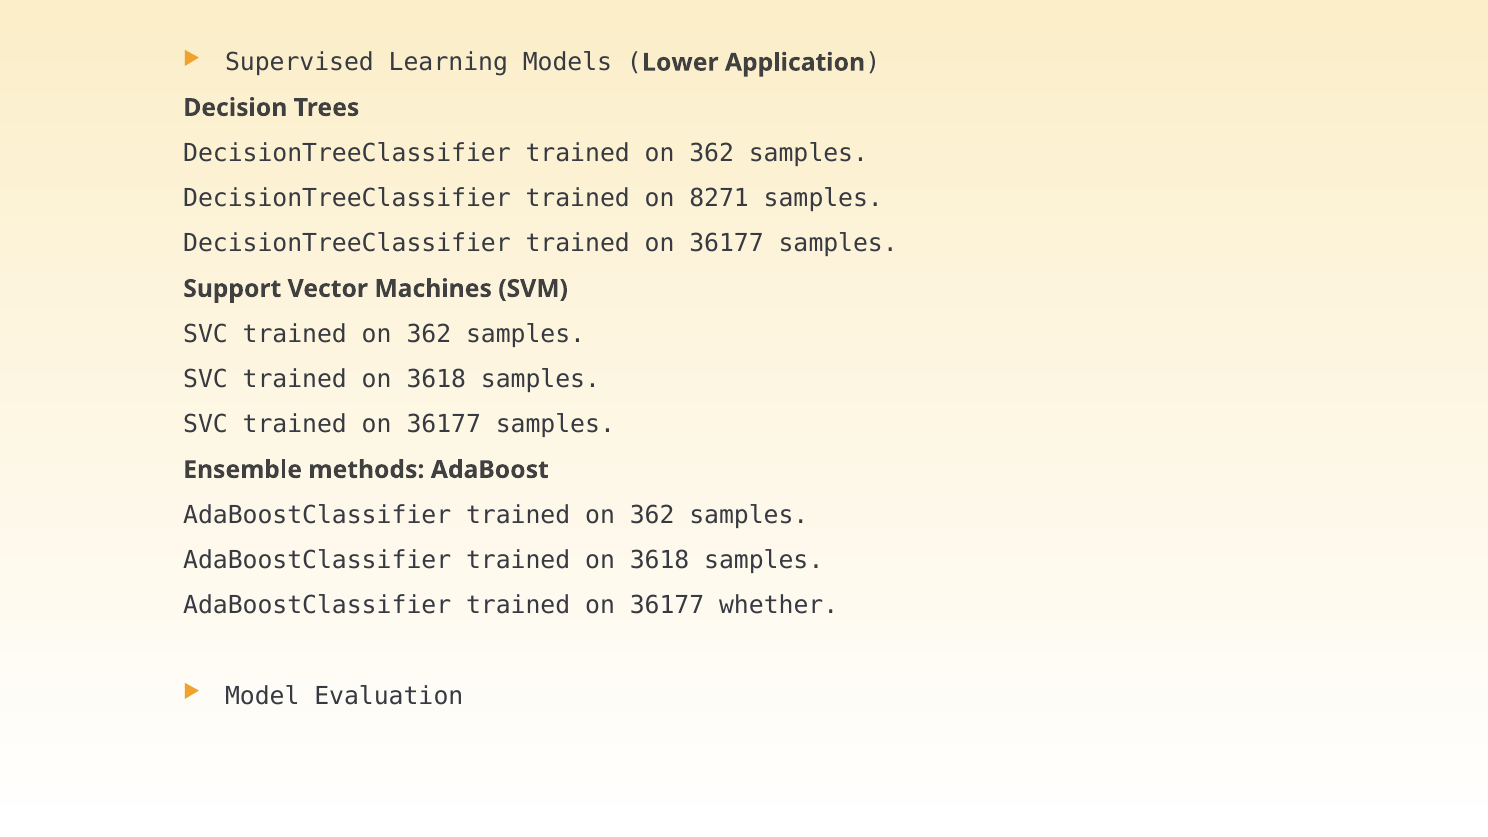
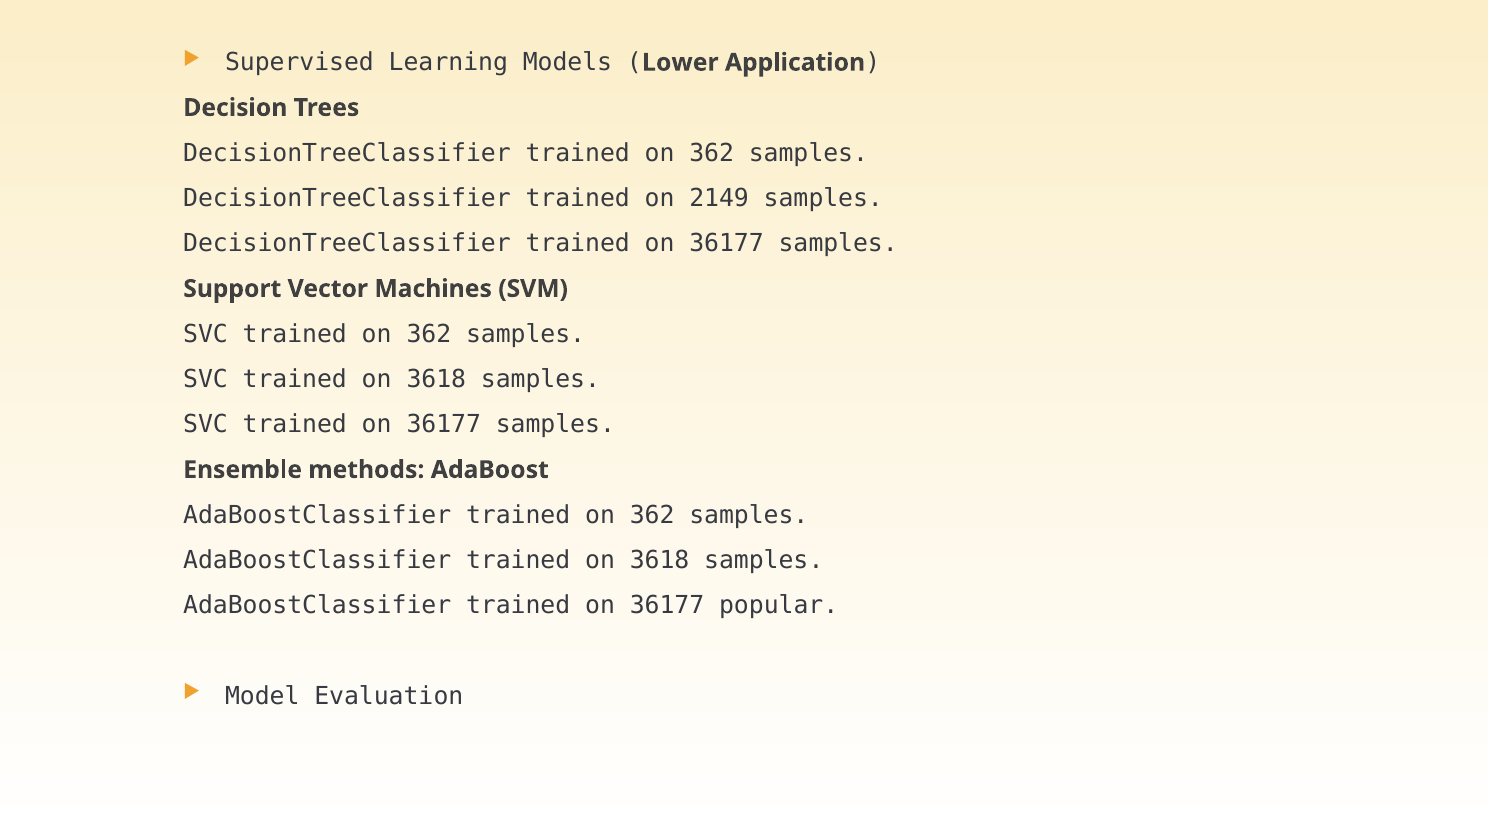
8271: 8271 -> 2149 (719, 198)
whether: whether -> popular (779, 606)
